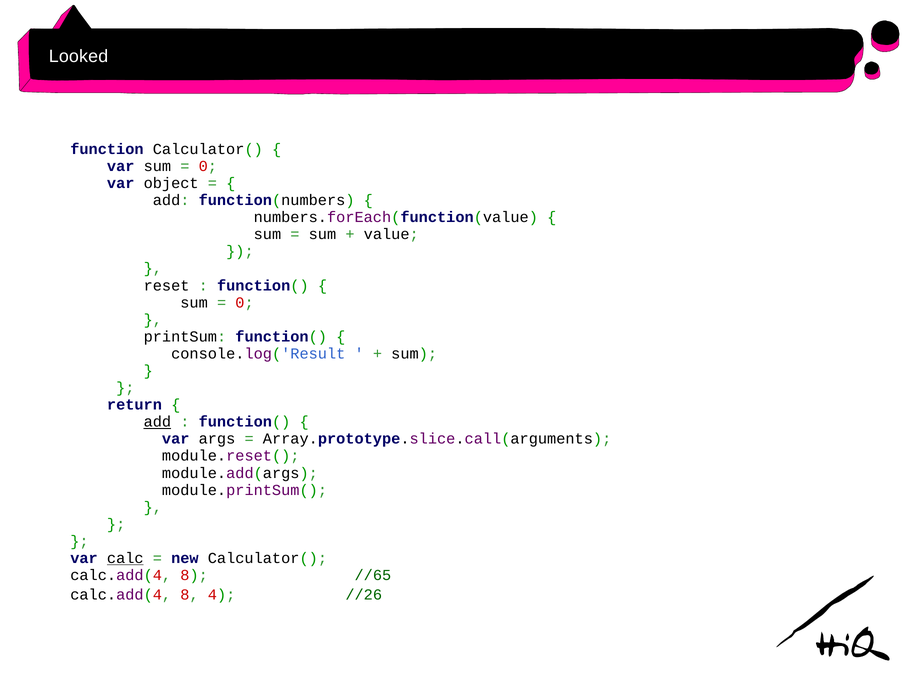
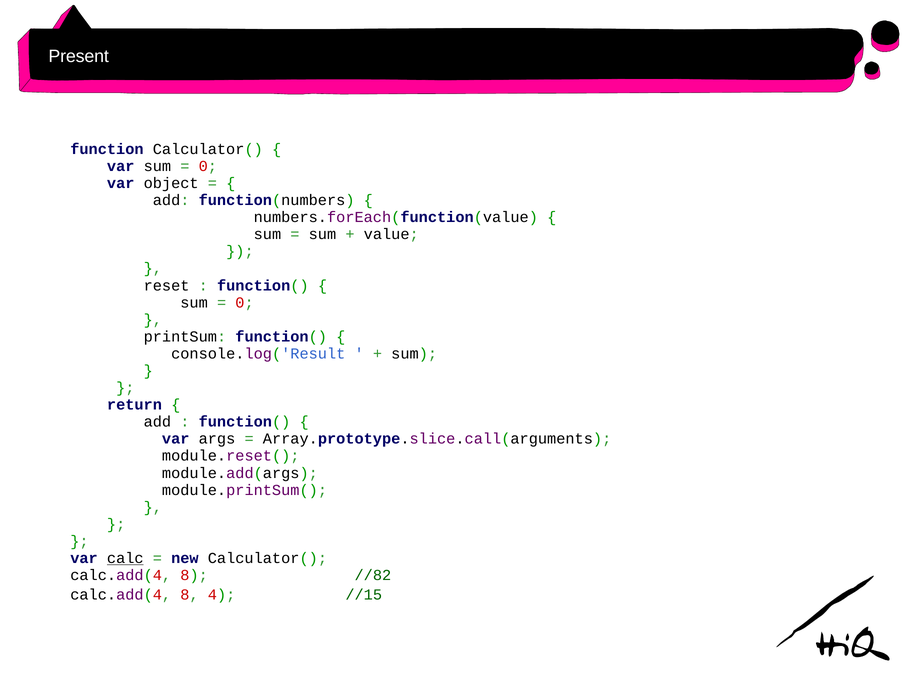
Looked: Looked -> Present (79, 56)
add underline: present -> none (157, 422)
//65: //65 -> //82 (373, 575)
//26: //26 -> //15 (364, 595)
